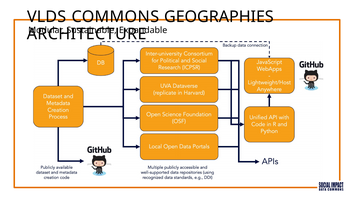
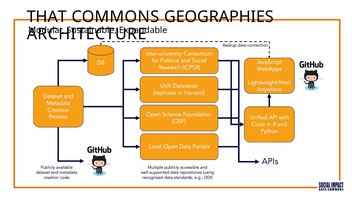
VLDS: VLDS -> THAT (47, 17)
